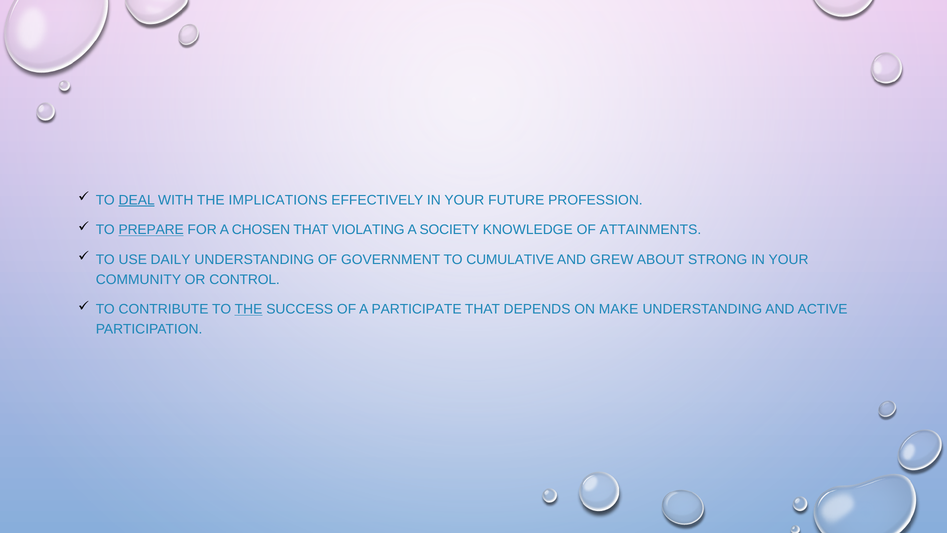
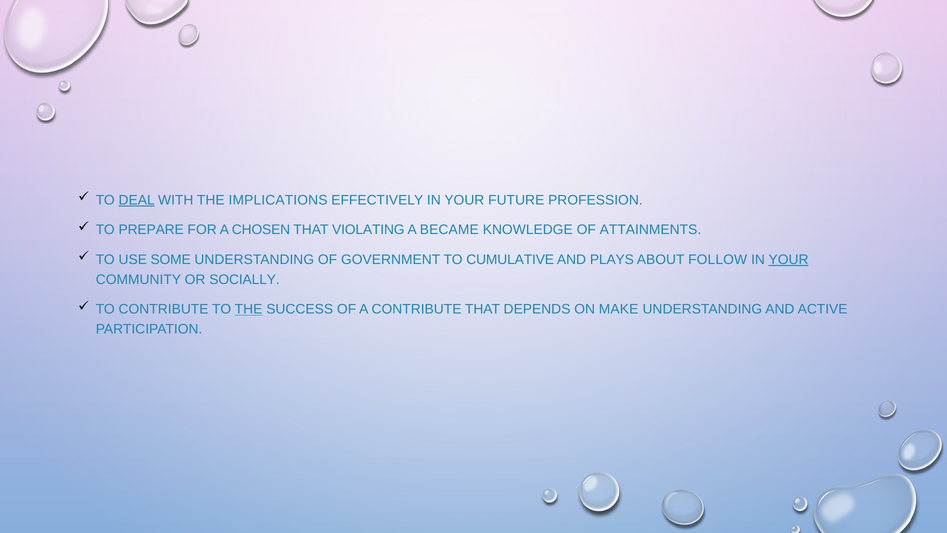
PREPARE underline: present -> none (151, 230)
SOCIETY: SOCIETY -> BECAME (449, 230)
DAILY: DAILY -> SOME (171, 259)
GREW: GREW -> PLAYS (612, 259)
STRONG: STRONG -> FOLLOW (718, 259)
YOUR underline: none -> present (789, 259)
CONTROL: CONTROL -> SOCIALLY (245, 279)
A PARTICIPATE: PARTICIPATE -> CONTRIBUTE (417, 309)
